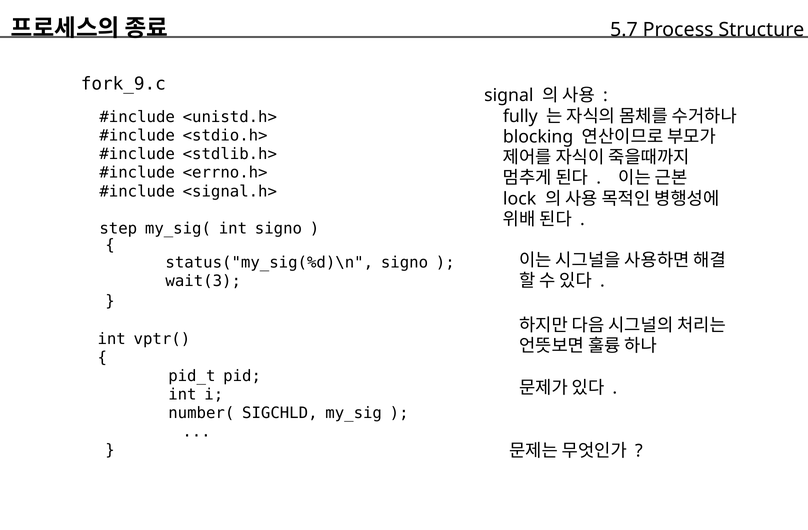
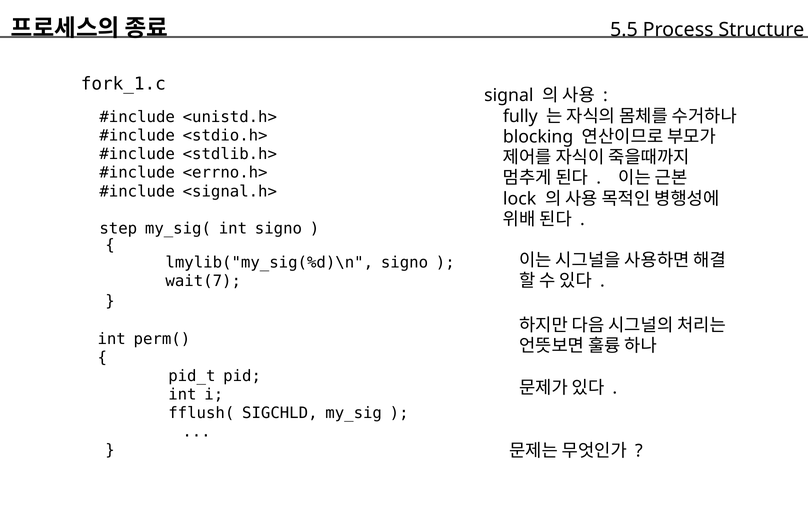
5.7: 5.7 -> 5.5 (624, 30)
fork_9.c: fork_9.c -> fork_1.c (123, 84)
status("my_sig(%d)\n: status("my_sig(%d)\n -> lmylib("my_sig(%d)\n (269, 263)
wait(3: wait(3 -> wait(7 (203, 282)
vptr(: vptr( -> perm( (162, 340)
number(: number( -> fflush( (201, 414)
